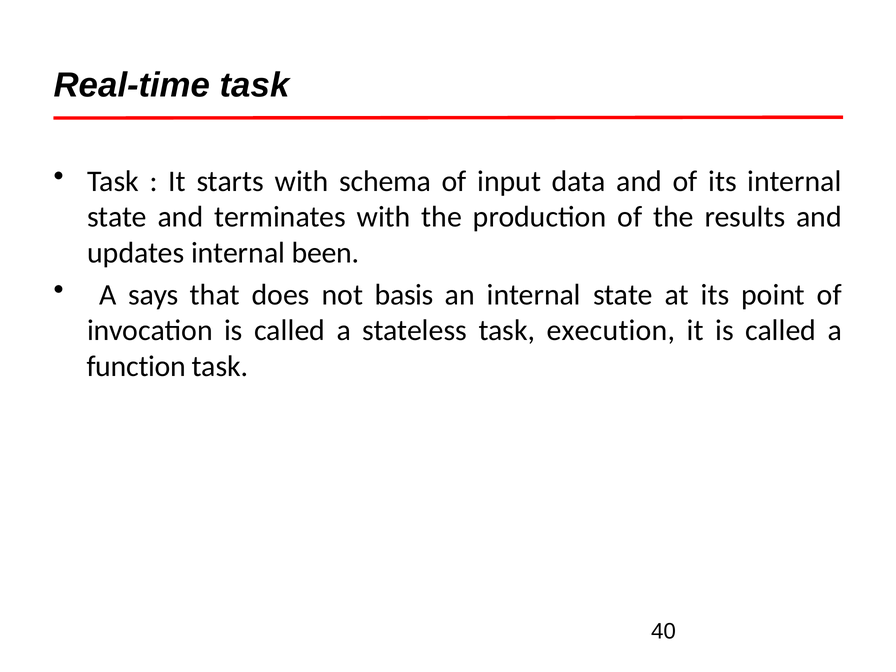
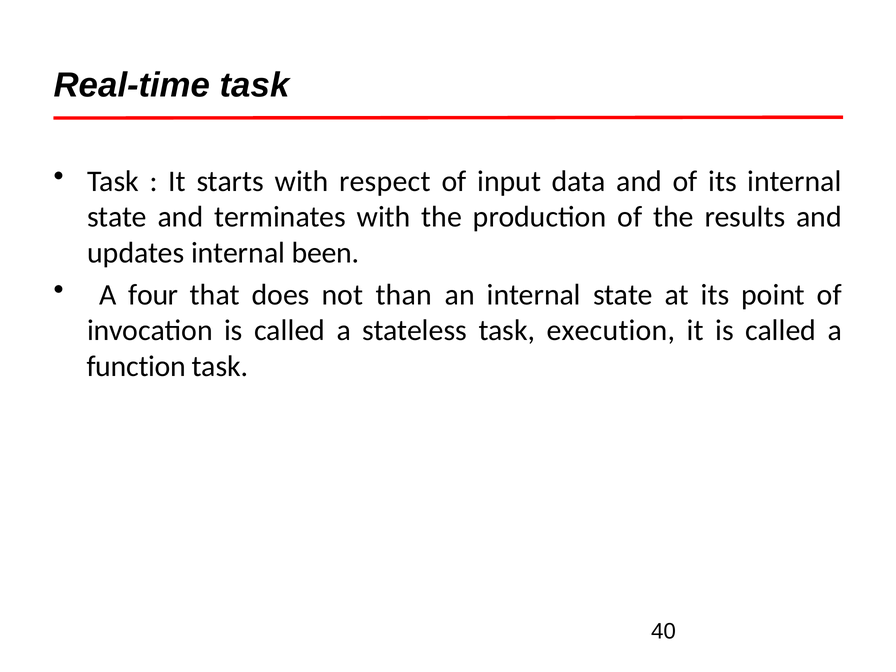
schema: schema -> respect (385, 181)
says: says -> four (153, 295)
basis: basis -> than (404, 295)
